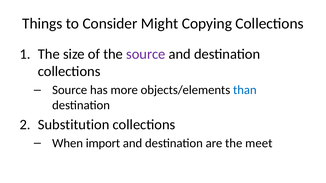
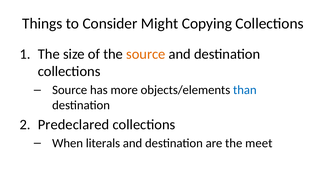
source colour: purple -> orange (146, 54)
Substitution: Substitution -> Predeclared (74, 125)
import: import -> literals (103, 144)
